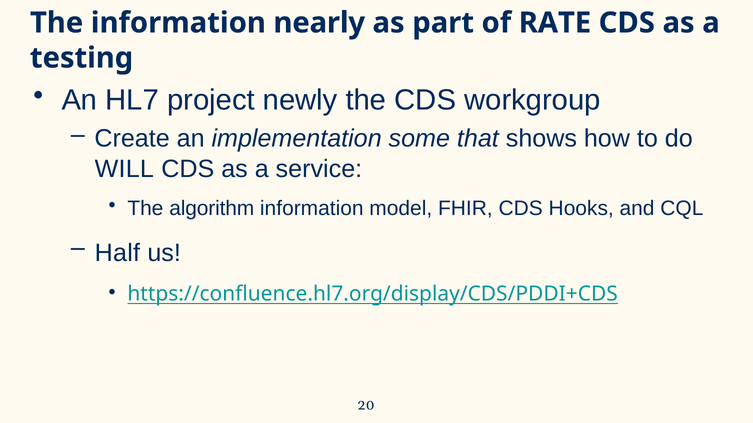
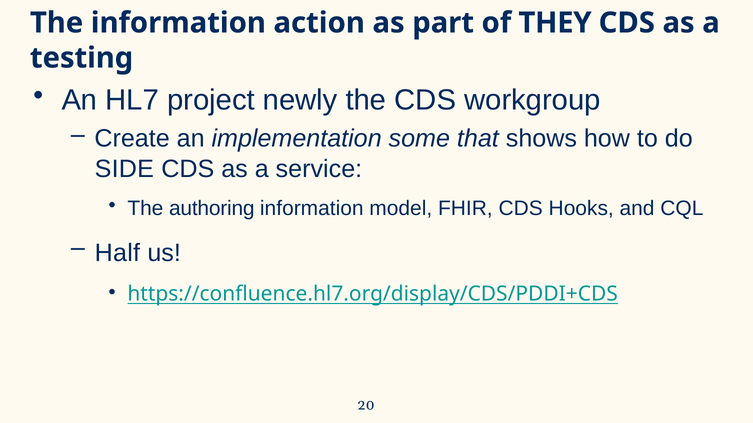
nearly: nearly -> action (319, 23)
RATE: RATE -> THEY (555, 23)
WILL: WILL -> SIDE (124, 169)
algorithm: algorithm -> authoring (212, 209)
